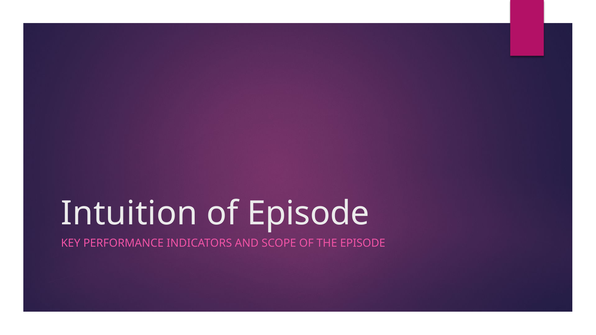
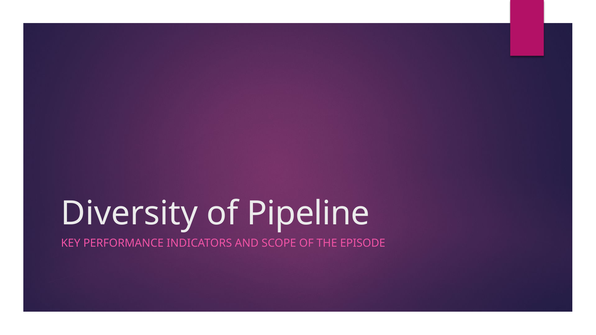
Intuition: Intuition -> Diversity (129, 214)
of Episode: Episode -> Pipeline (308, 214)
